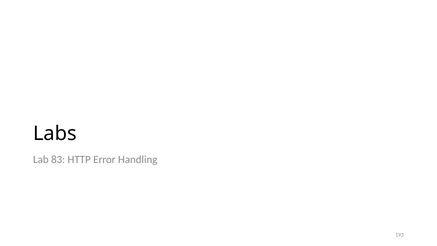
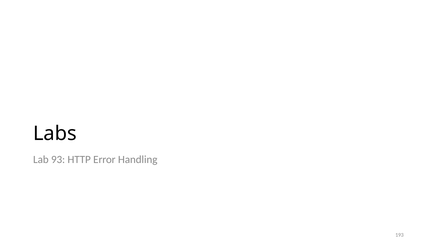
83: 83 -> 93 (58, 160)
